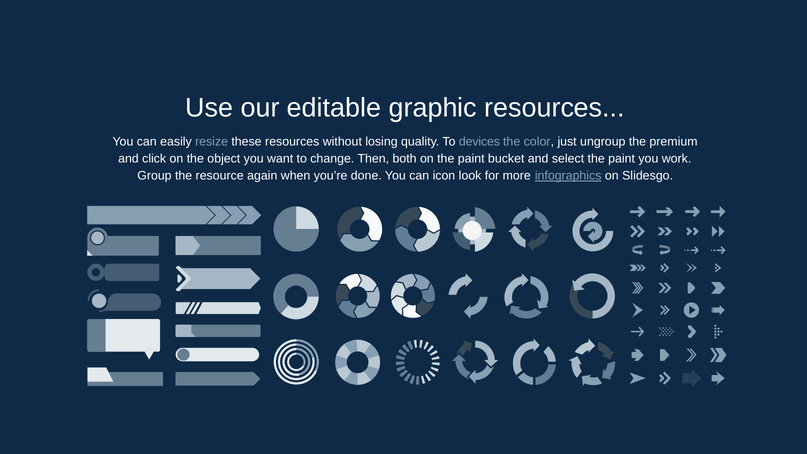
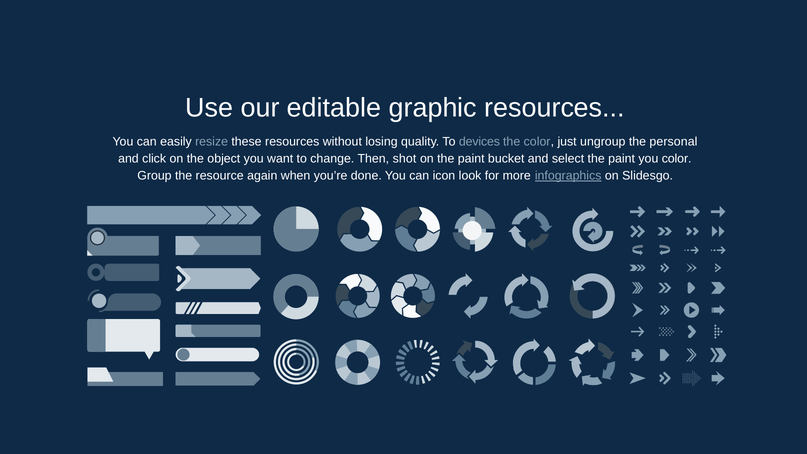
premium: premium -> personal (673, 142)
both: both -> shot (405, 159)
you work: work -> color (677, 159)
